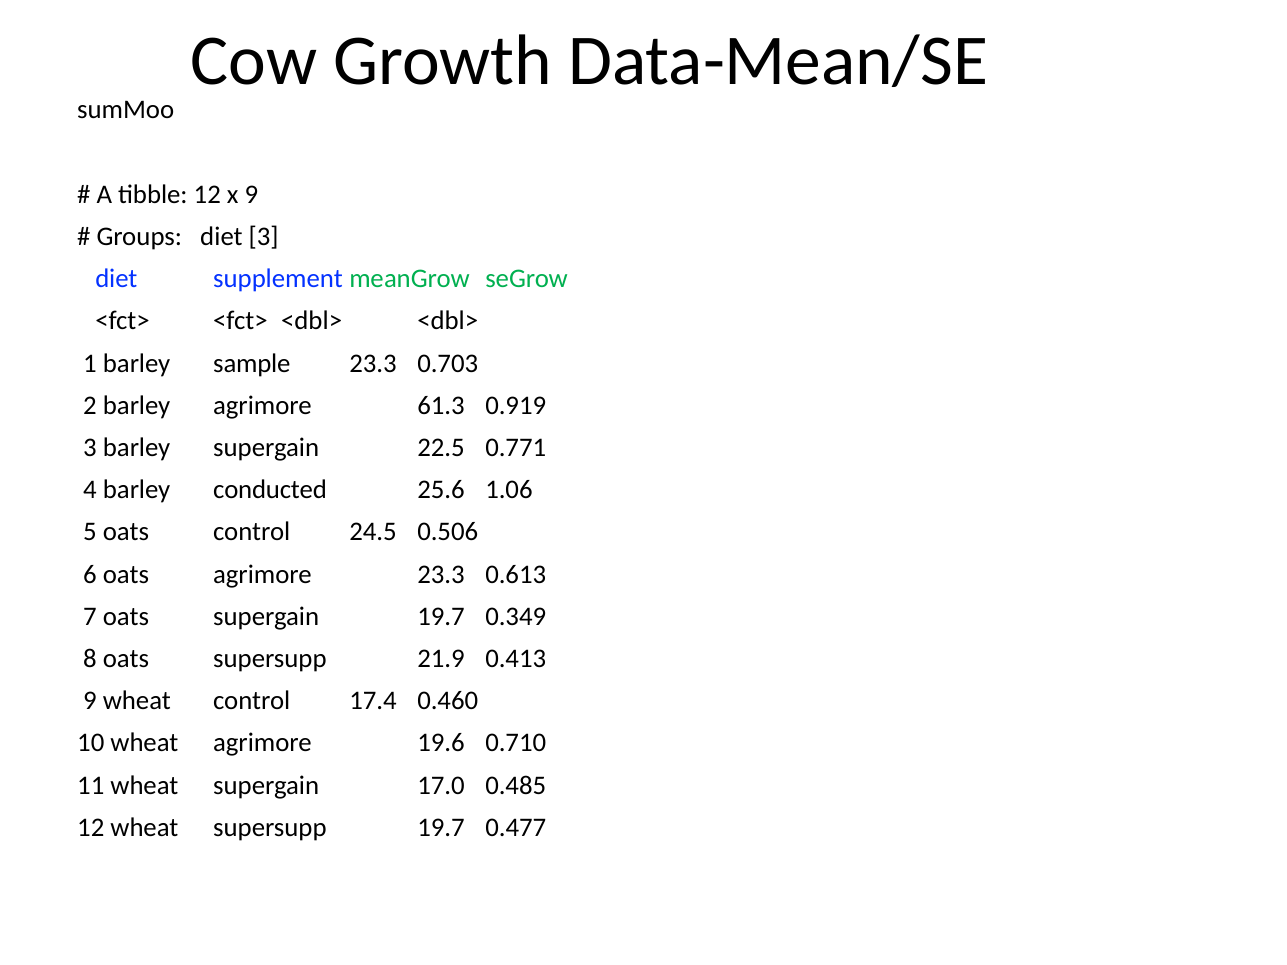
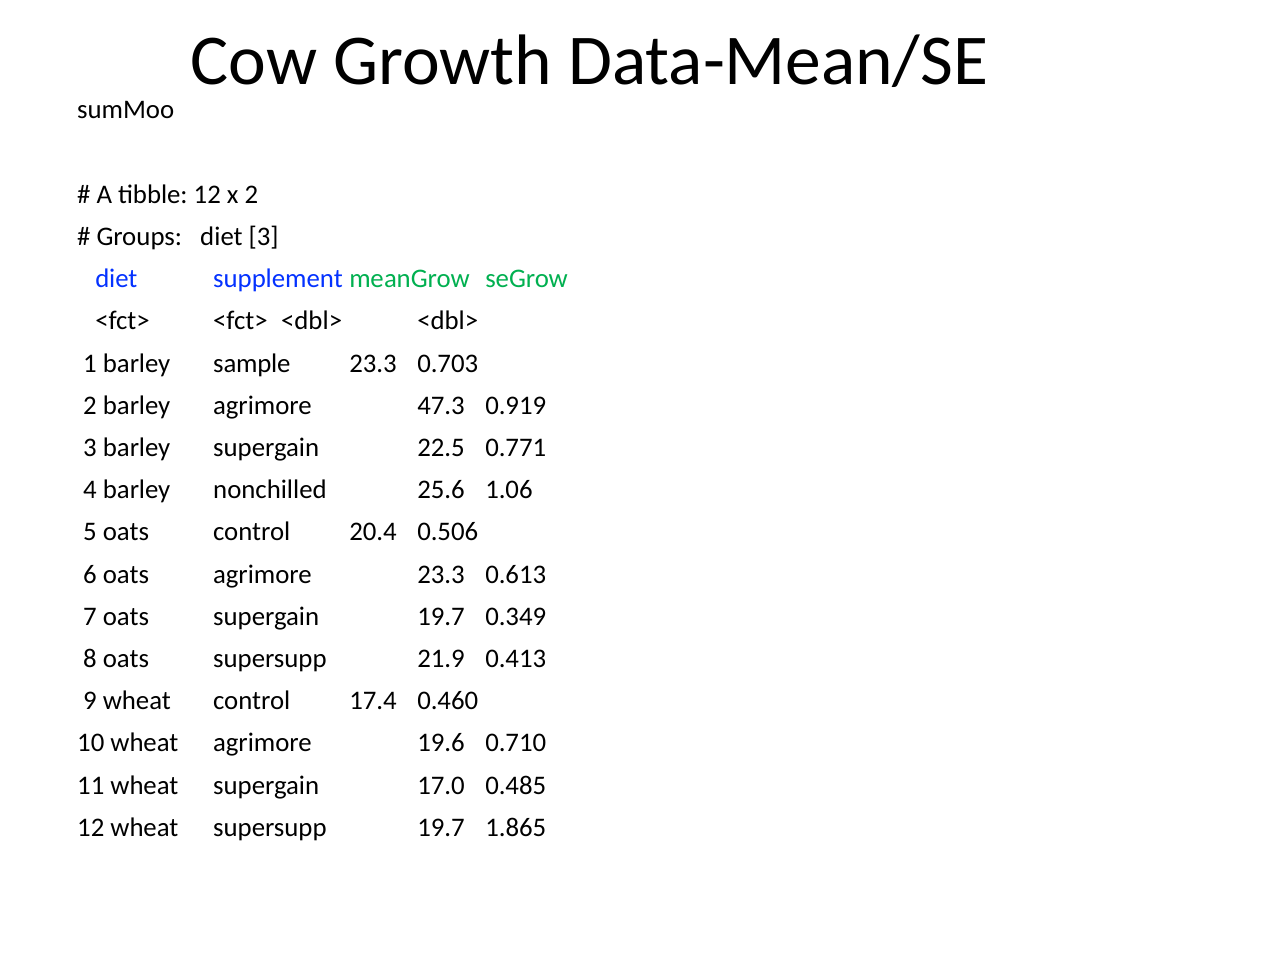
x 9: 9 -> 2 (251, 195)
61.3: 61.3 -> 47.3 (441, 406)
conducted: conducted -> nonchilled (270, 490)
24.5: 24.5 -> 20.4 (373, 532)
0.477: 0.477 -> 1.865 (516, 828)
